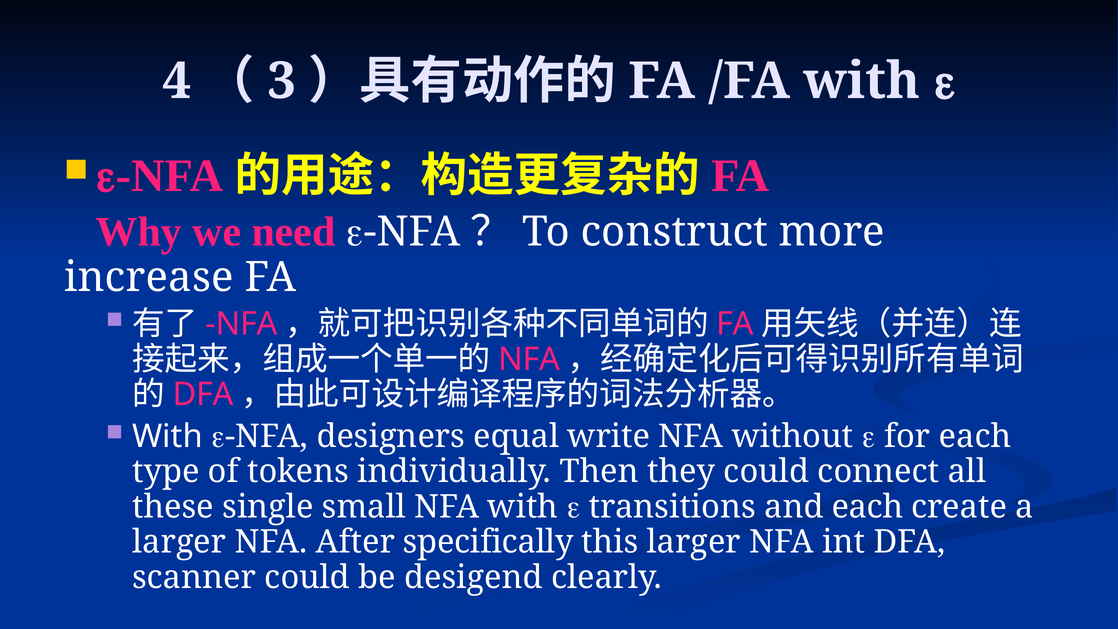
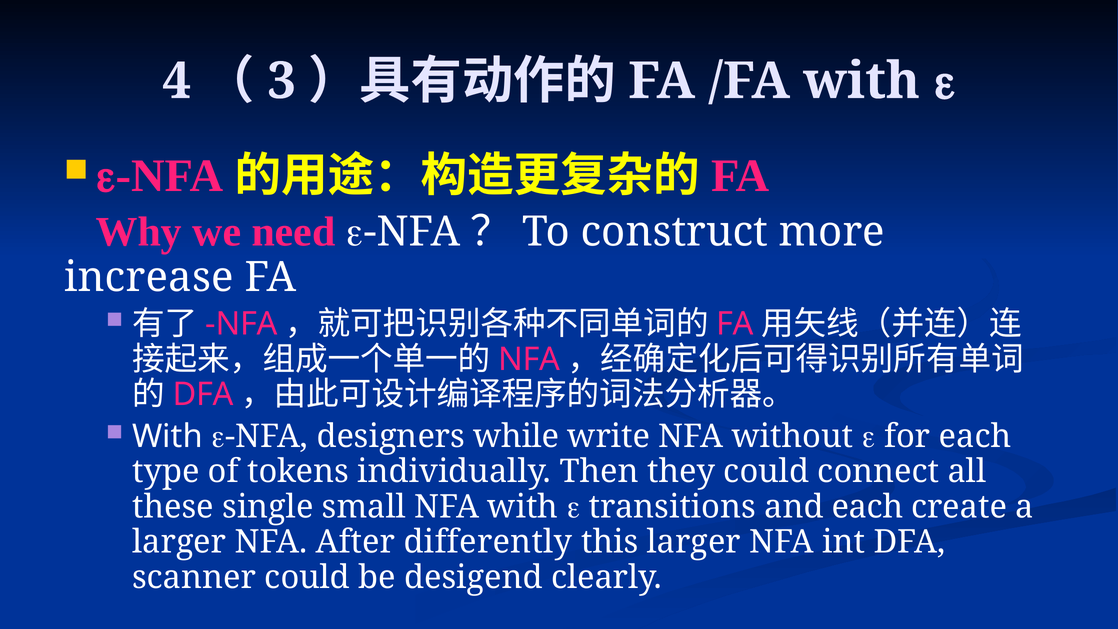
equal: equal -> while (516, 436)
specifically: specifically -> differently (488, 542)
